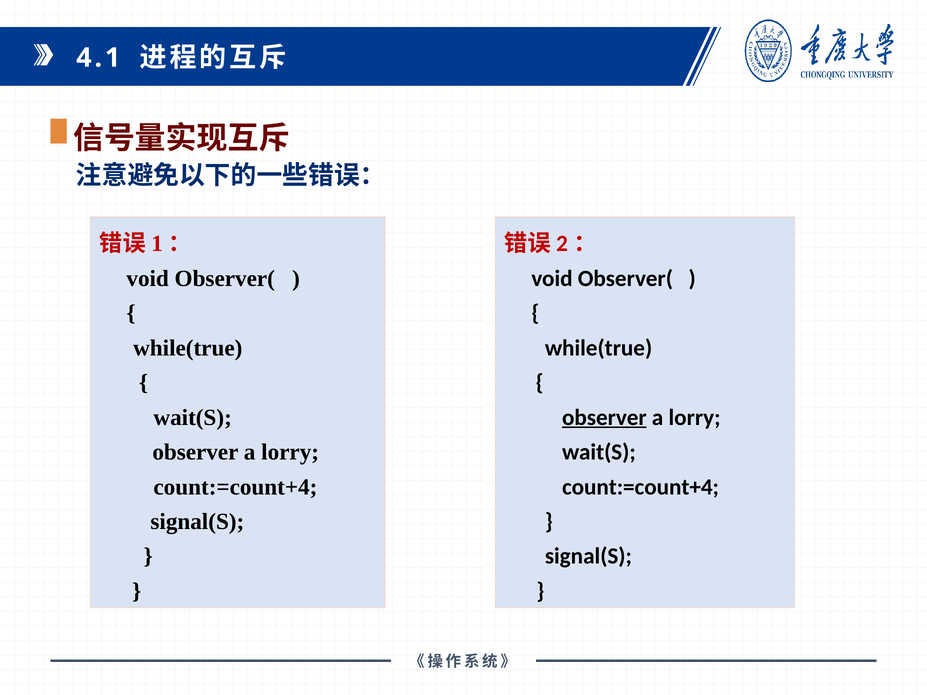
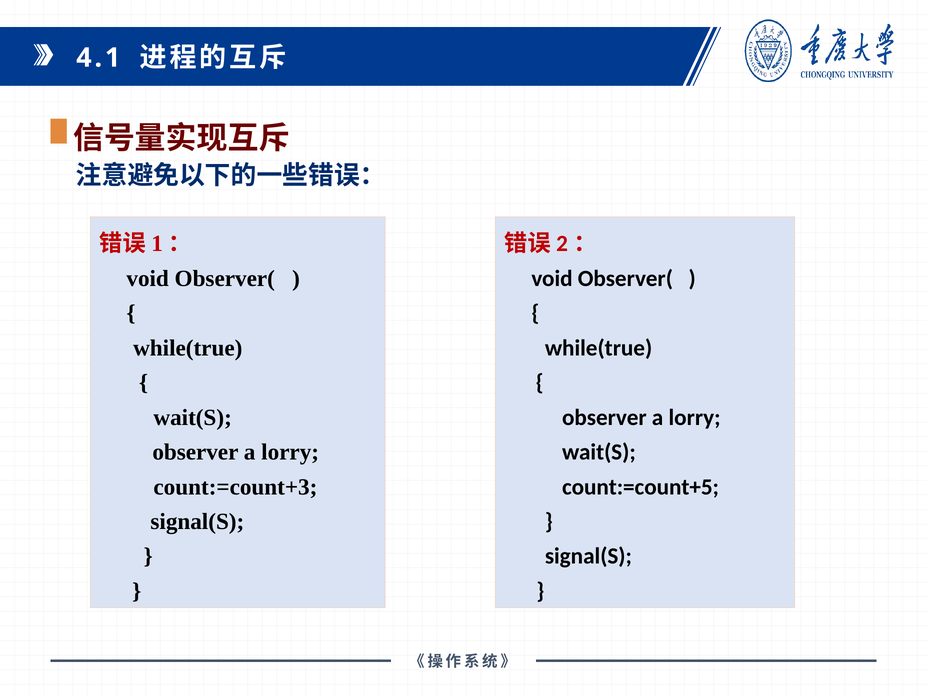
observer underline: present -> none (604, 418)
count:=count+4: count:=count+4 -> count:=count+3 (235, 487)
count:=count+4: count:=count+4 -> count:=count+5 (640, 487)
